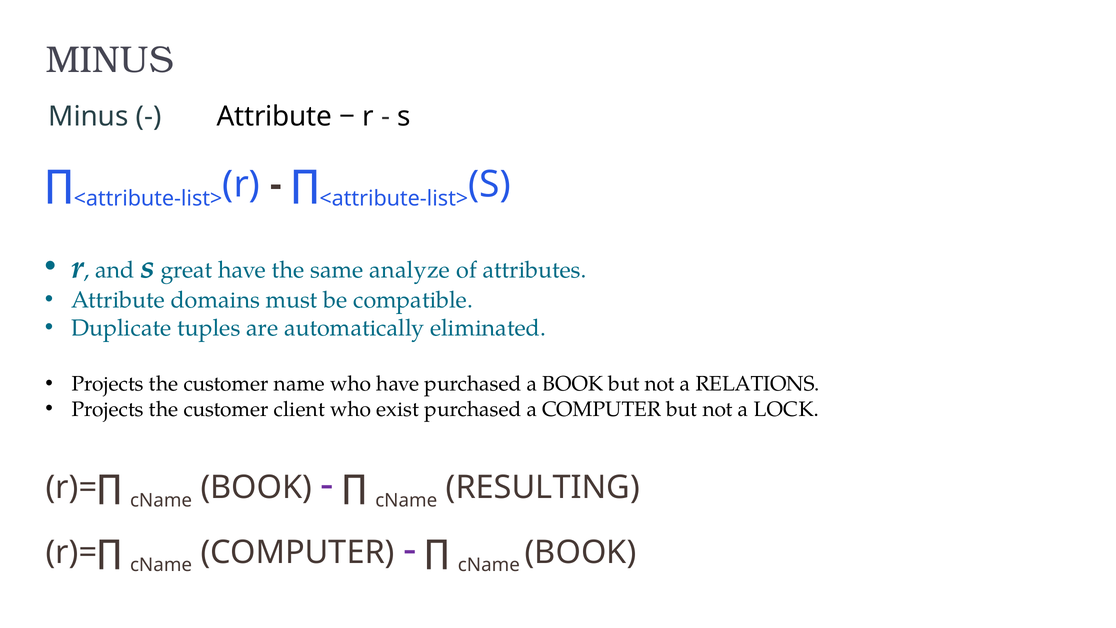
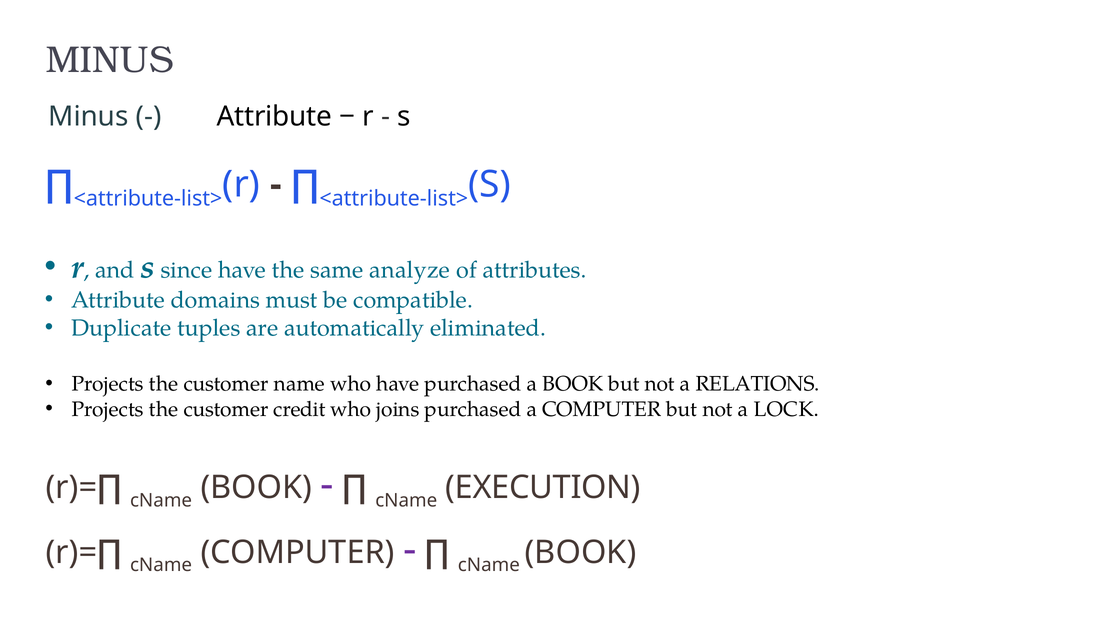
great: great -> since (186, 270)
client: client -> credit (299, 409)
exist: exist -> joins (398, 409)
RESULTING: RESULTING -> EXECUTION (543, 487)
